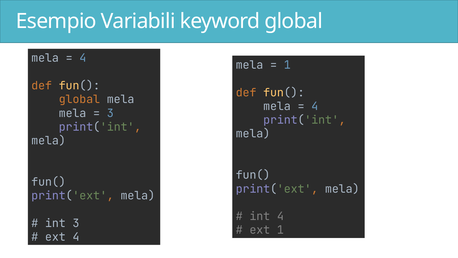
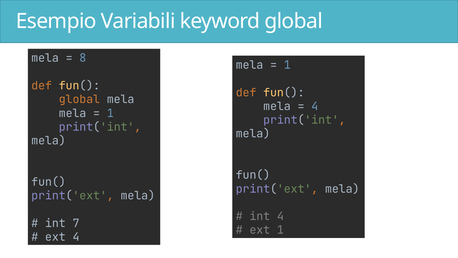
4: 4 -> 8 (83, 58)
3: 3 -> 1 (110, 113)
int 3: 3 -> 7 (76, 223)
